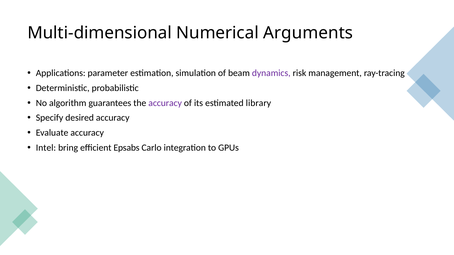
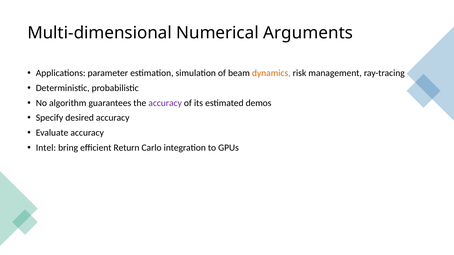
dynamics colour: purple -> orange (271, 73)
library: library -> demos (259, 103)
Epsabs: Epsabs -> Return (127, 148)
